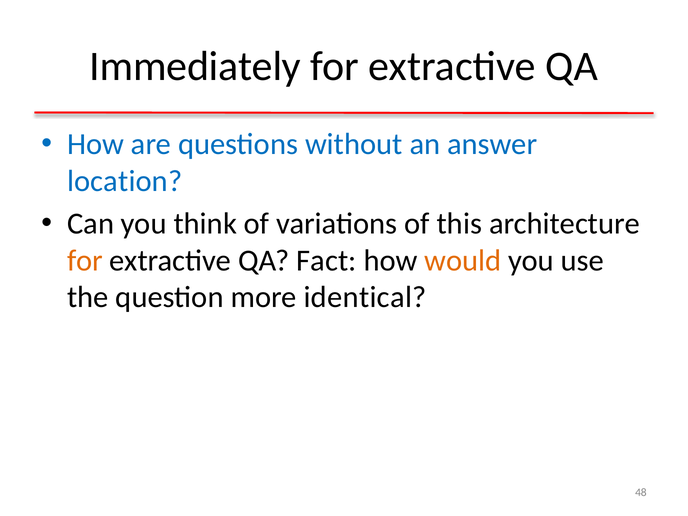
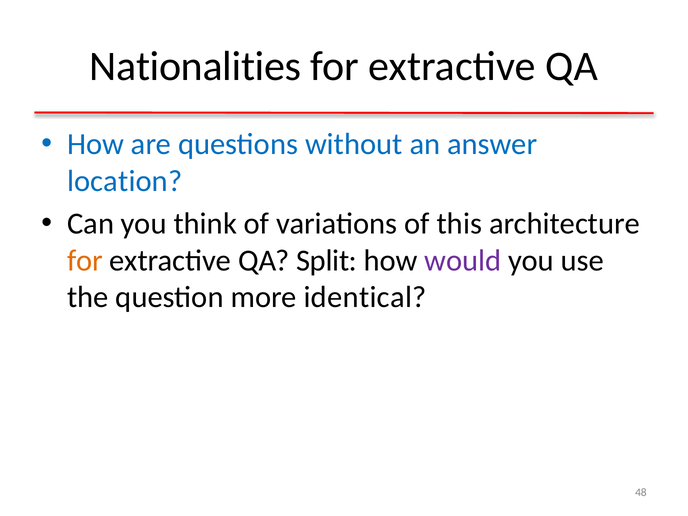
Immediately: Immediately -> Nationalities (195, 67)
Fact: Fact -> Split (327, 261)
would colour: orange -> purple (463, 261)
